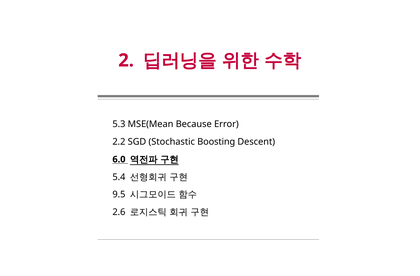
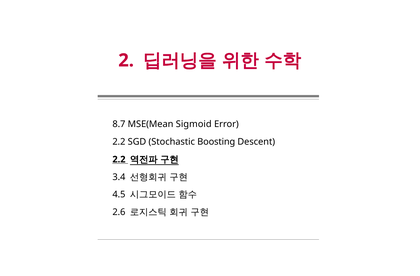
5.3: 5.3 -> 8.7 (119, 124)
Because: Because -> Sigmoid (194, 124)
6.0: 6.0 -> 2.2 (119, 159)
5.4: 5.4 -> 3.4 (119, 177)
9.5: 9.5 -> 4.5 (119, 194)
